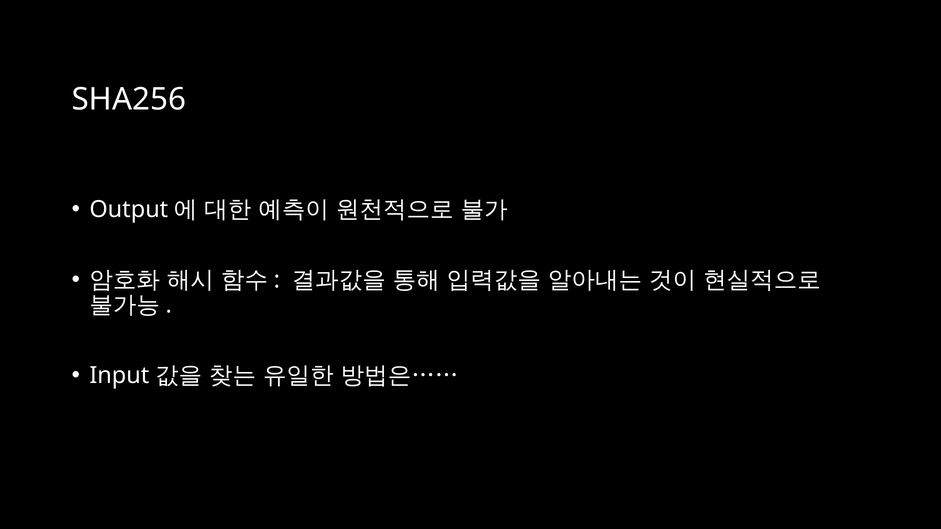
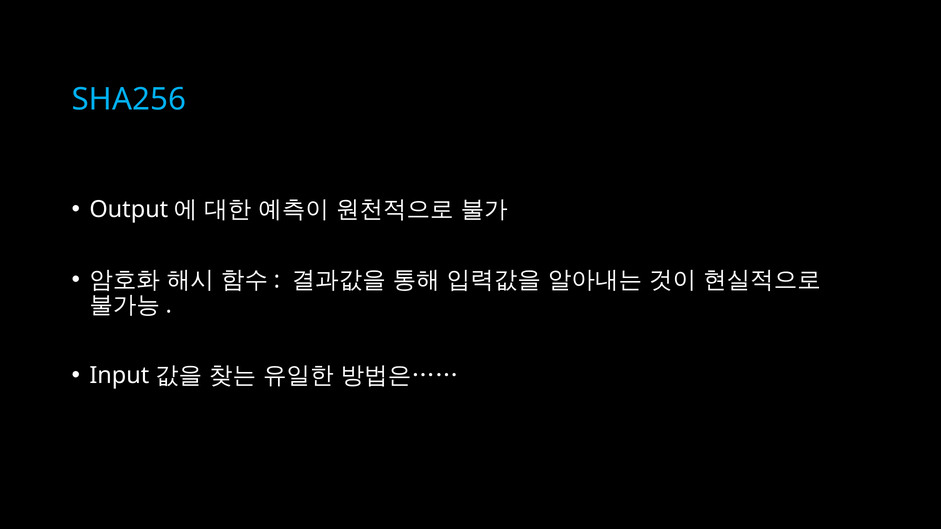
SHA256 colour: white -> light blue (129, 100)
